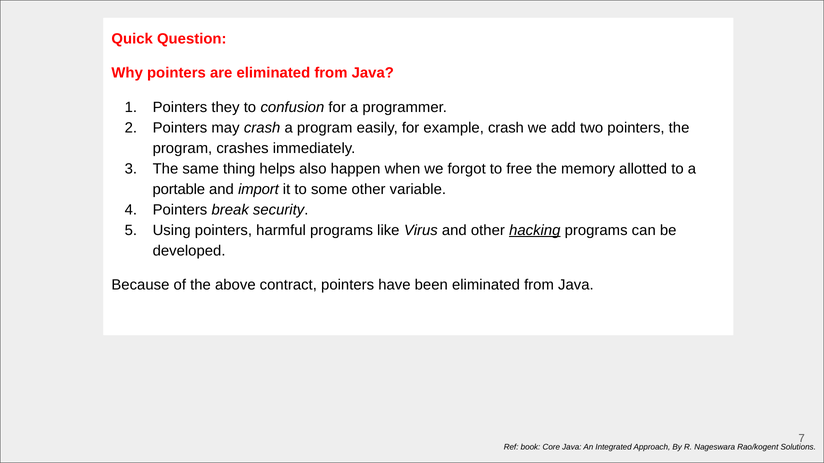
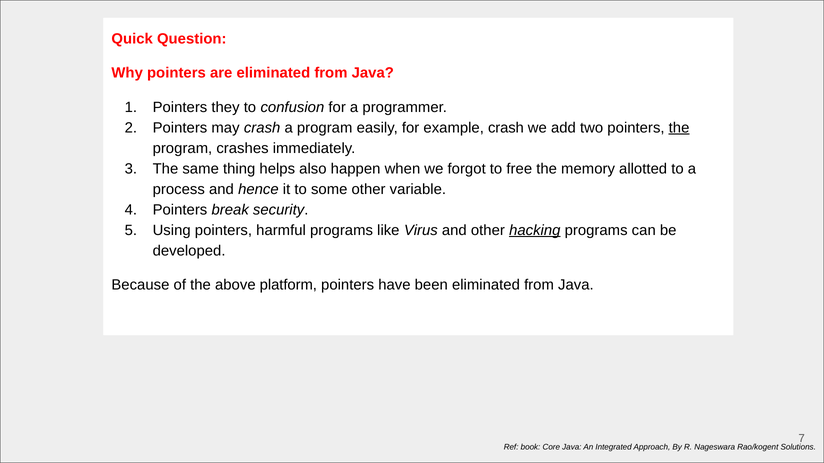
the underline: none -> present (679, 128)
portable: portable -> process (179, 189)
import: import -> hence (258, 189)
contract: contract -> platform (288, 285)
